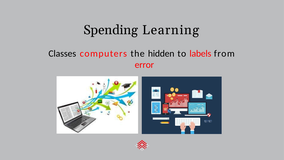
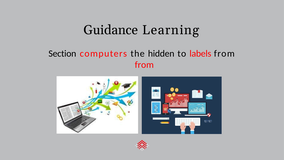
Spending: Spending -> Guidance (111, 30)
Classes: Classes -> Section (62, 53)
error: error -> from (144, 65)
